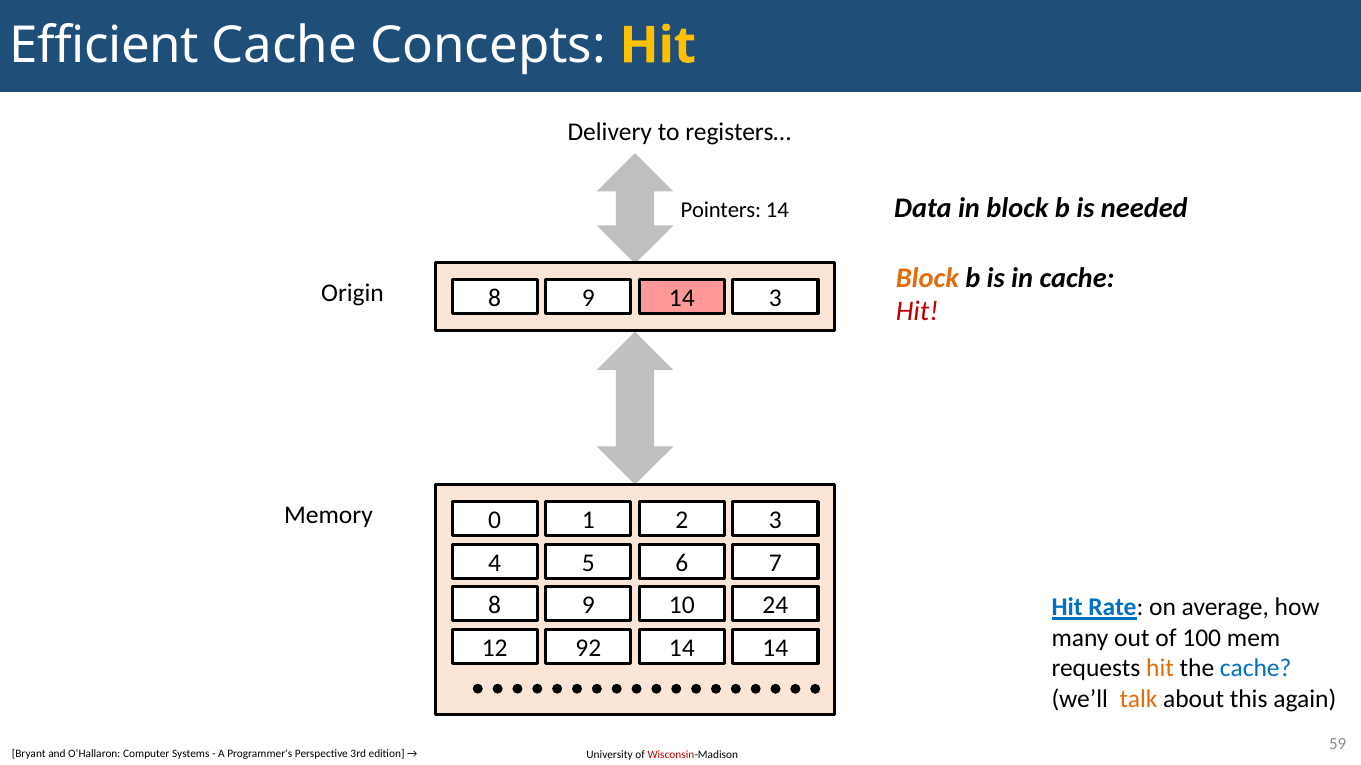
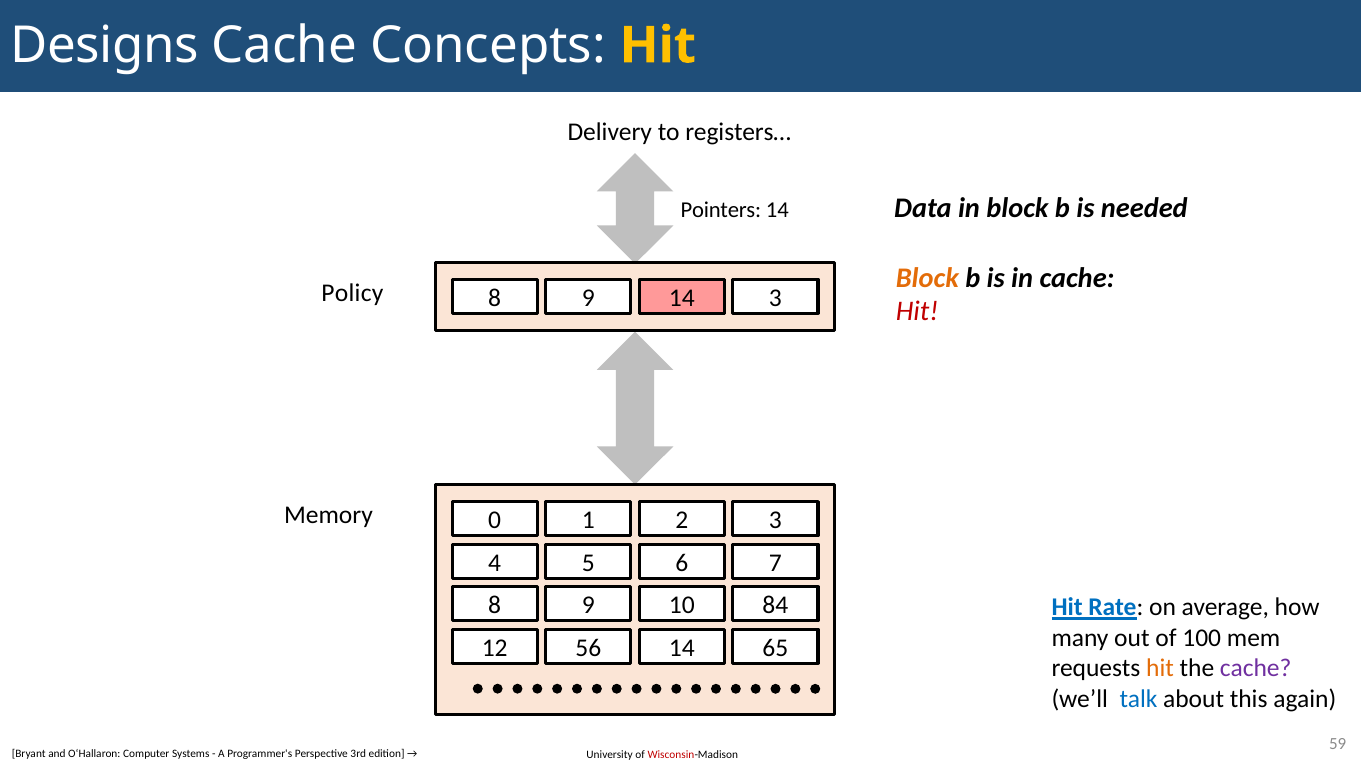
Efficient: Efficient -> Designs (104, 46)
Origin: Origin -> Policy (352, 293)
24: 24 -> 84 (775, 606)
92: 92 -> 56 (588, 648)
14: 14 -> 65 (775, 648)
cache colour: blue -> purple (1256, 669)
talk colour: orange -> blue (1138, 700)
